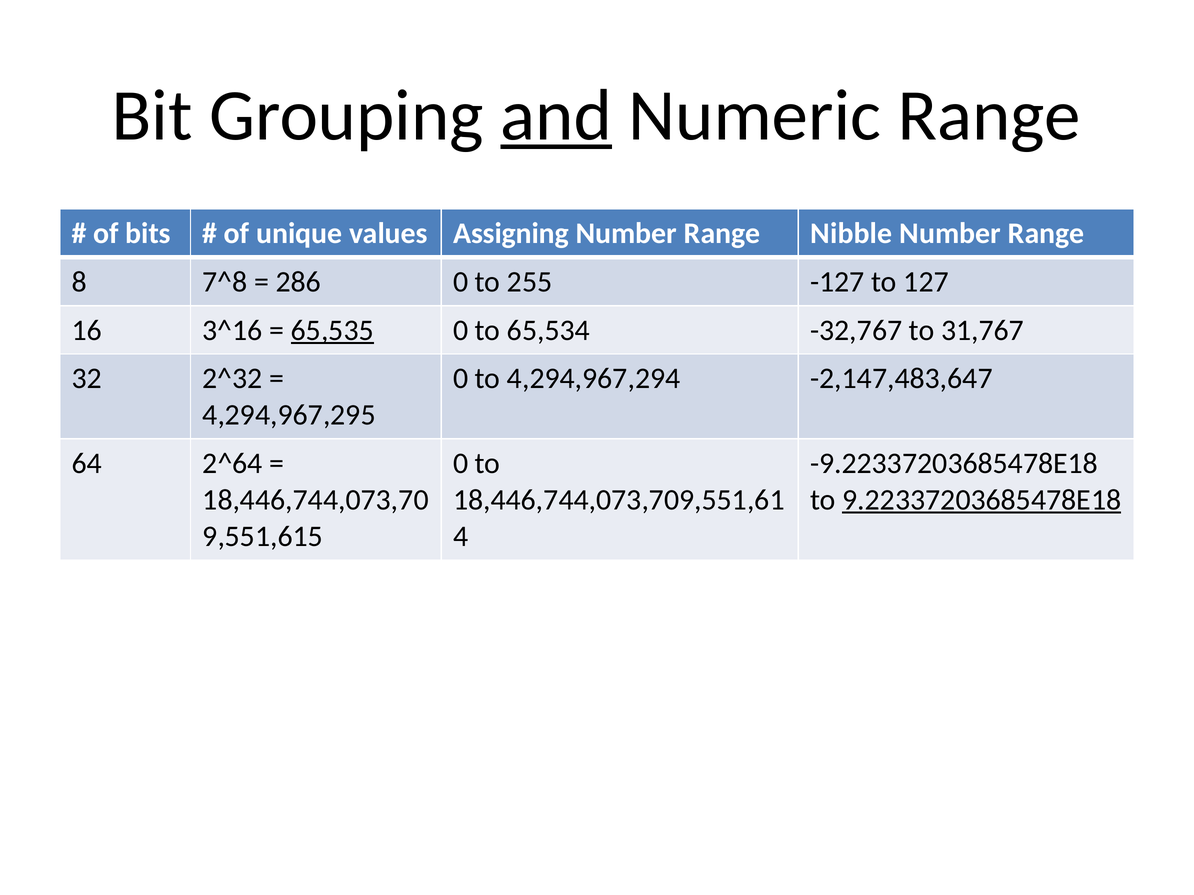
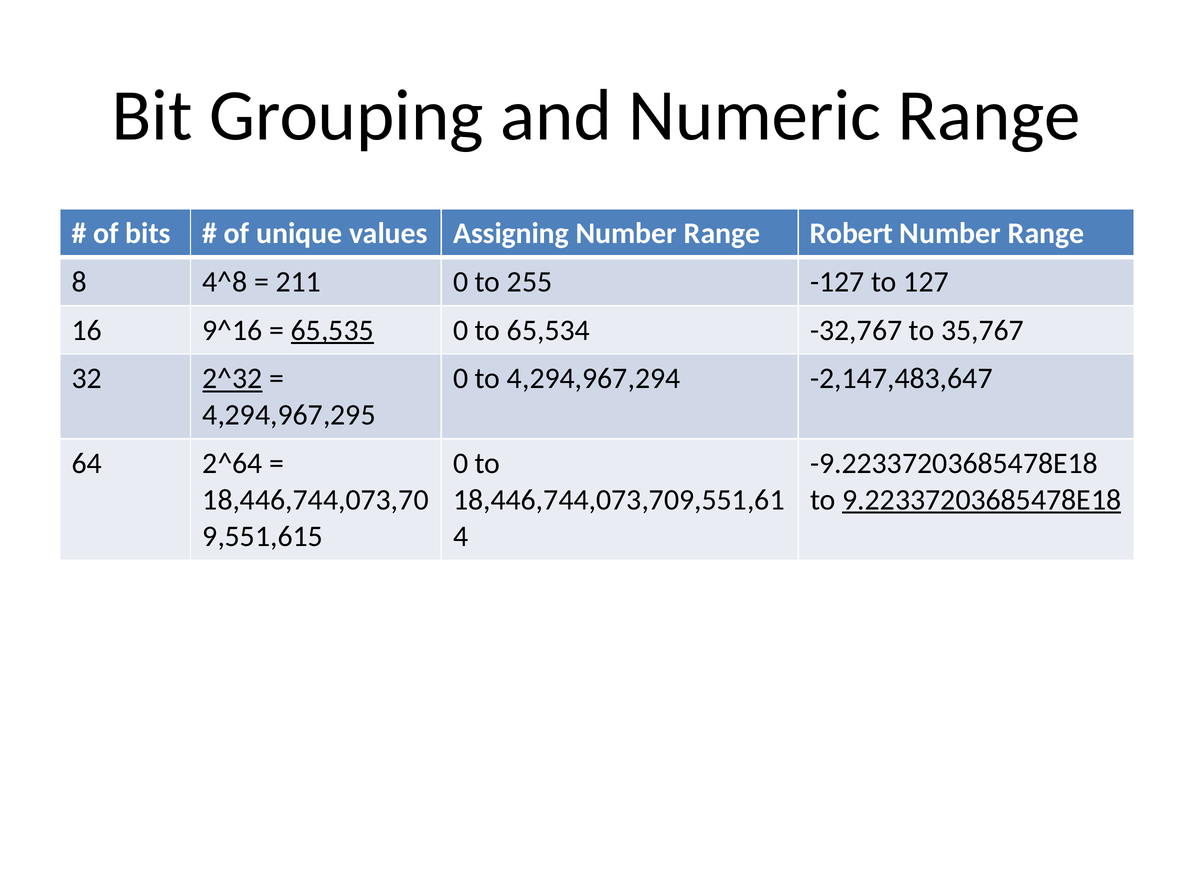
and underline: present -> none (556, 116)
Nibble: Nibble -> Robert (852, 234)
7^8: 7^8 -> 4^8 (225, 282)
286: 286 -> 211 (298, 282)
3^16: 3^16 -> 9^16 (232, 330)
31,767: 31,767 -> 35,767 (983, 330)
2^32 underline: none -> present (232, 379)
